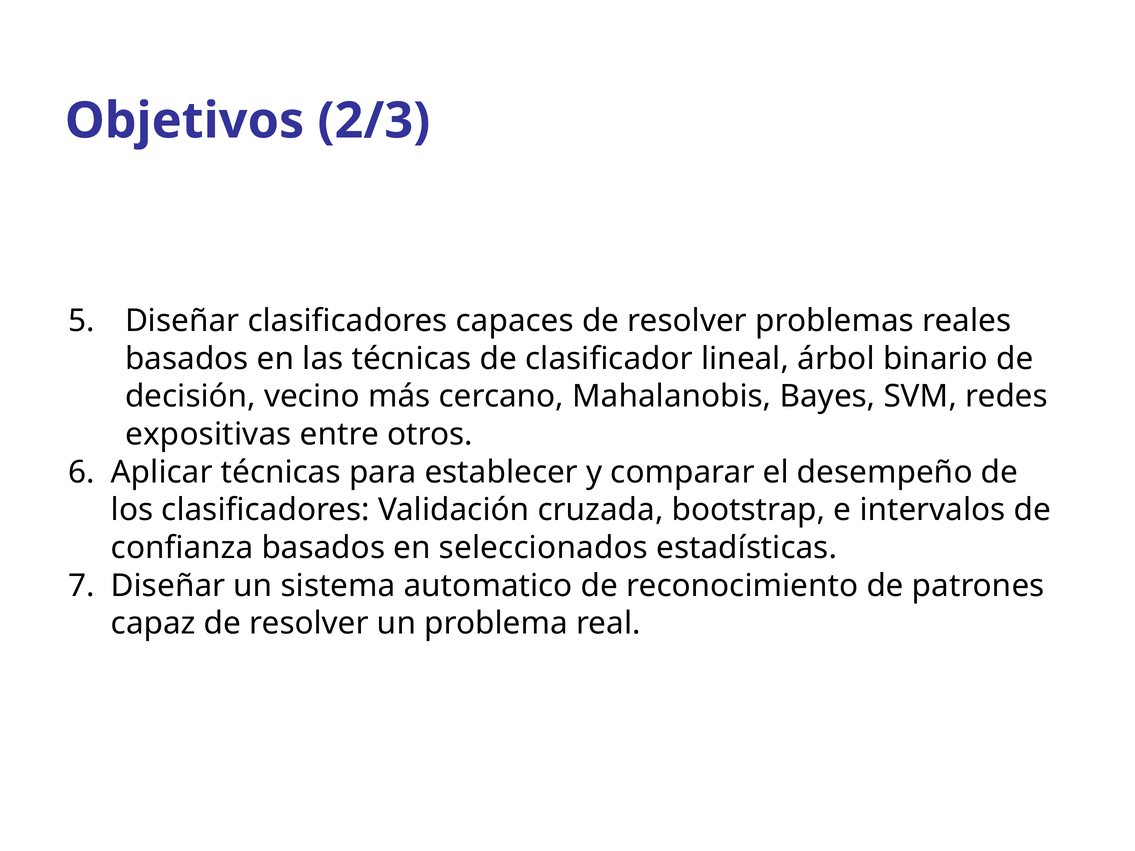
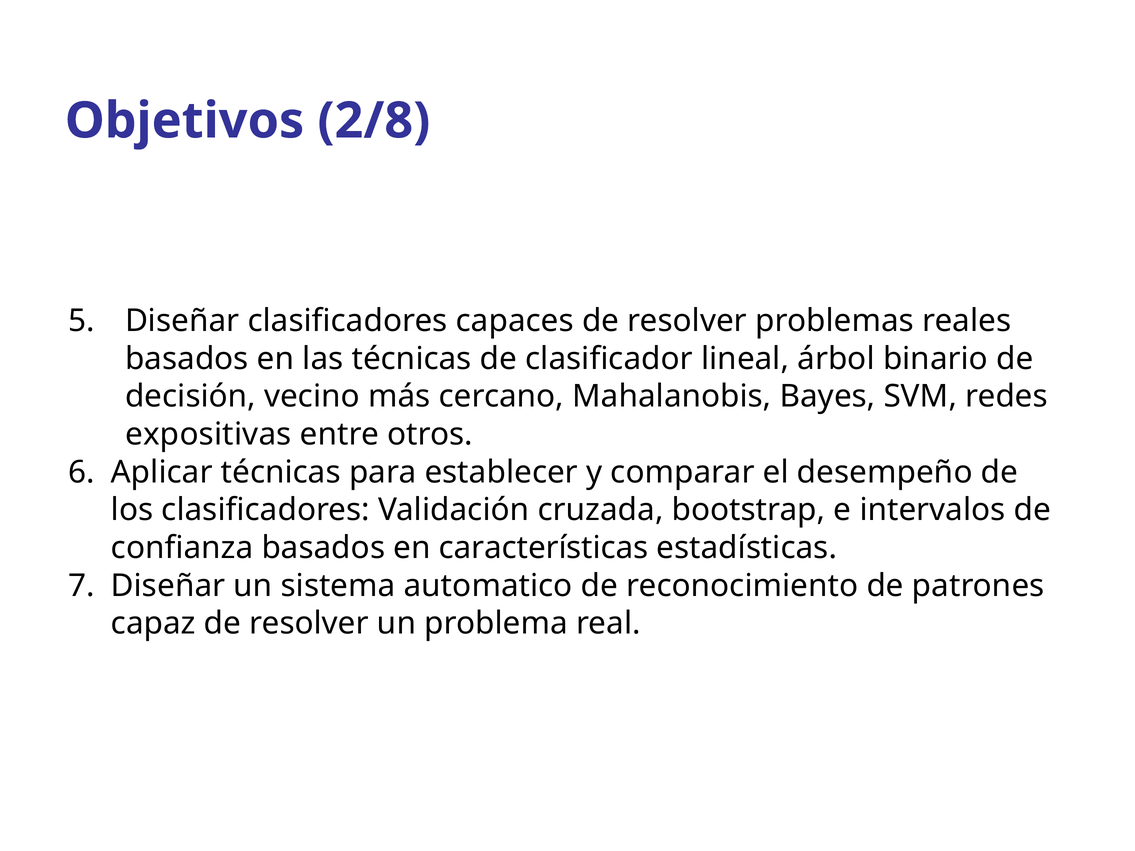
2/3: 2/3 -> 2/8 (374, 121)
seleccionados: seleccionados -> características (544, 548)
